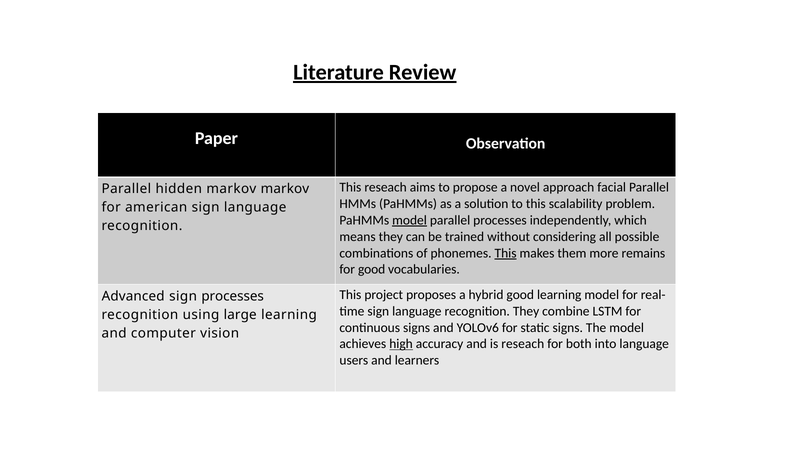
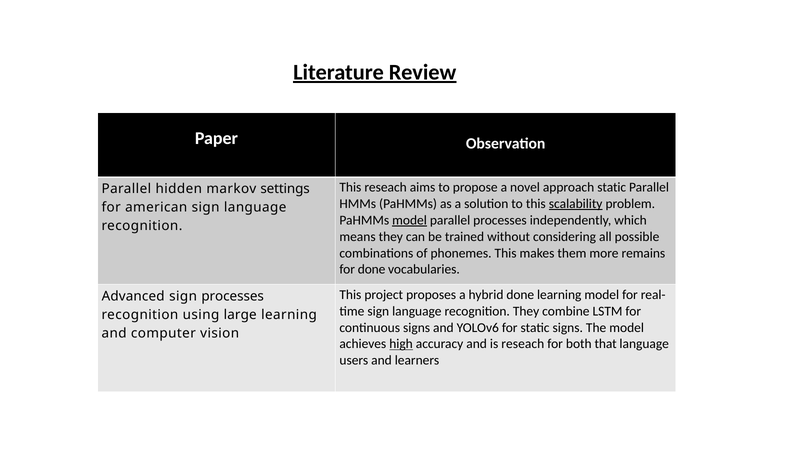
approach facial: facial -> static (612, 187)
markov markov: markov -> settings (285, 189)
scalability underline: none -> present (576, 204)
This underline: present -> none (506, 253)
for good: good -> done (372, 269)
hybrid good: good -> done (520, 295)
into: into -> that (606, 344)
